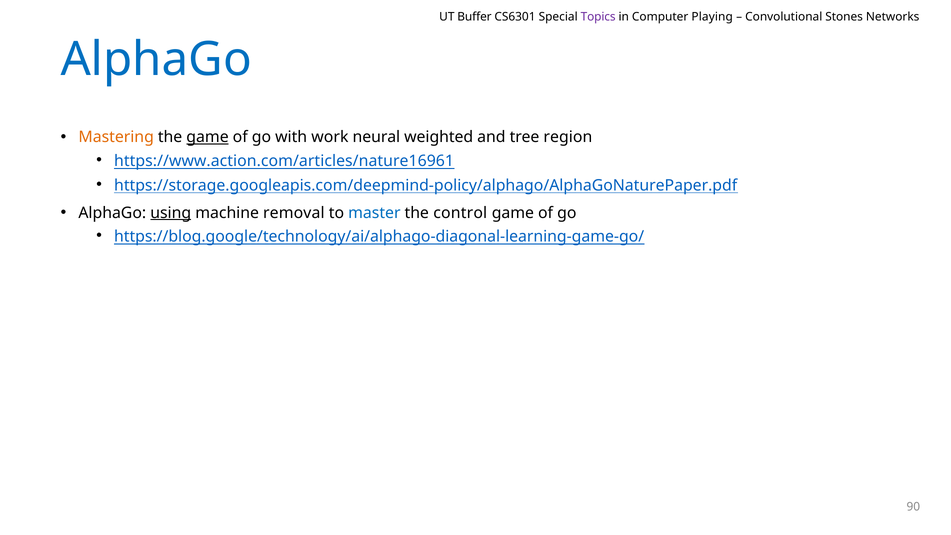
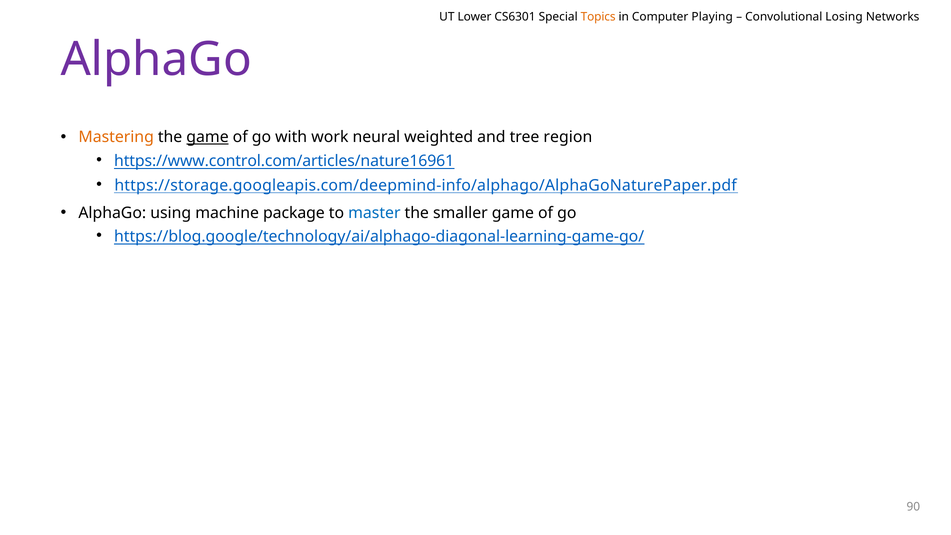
Buffer: Buffer -> Lower (474, 17)
Topics colour: purple -> orange (598, 17)
Stones: Stones -> Losing (844, 17)
AlphaGo colour: blue -> purple (156, 60)
https://www.action.com/articles/nature16961: https://www.action.com/articles/nature16961 -> https://www.control.com/articles/nature16961 (284, 161)
https://storage.googleapis.com/deepmind-policy/alphago/AlphaGoNaturePaper.pdf: https://storage.googleapis.com/deepmind-policy/alphago/AlphaGoNaturePaper.pdf -> https://storage.googleapis.com/deepmind-info/alphago/AlphaGoNaturePaper.pdf (426, 185)
using underline: present -> none (171, 213)
removal: removal -> package (294, 213)
control: control -> smaller (460, 213)
